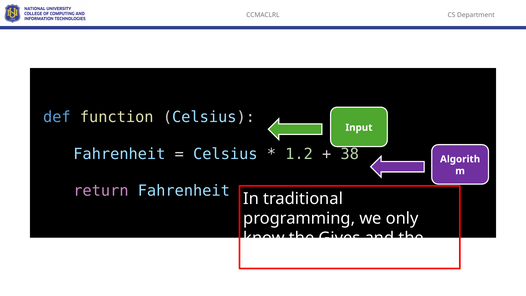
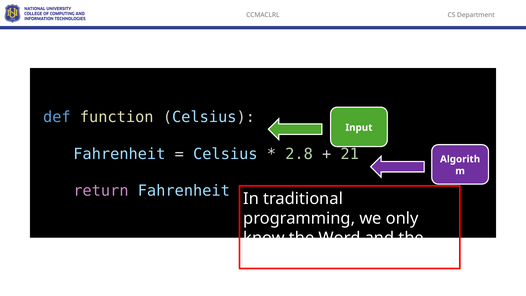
1.2: 1.2 -> 2.8 (299, 154)
38: 38 -> 21 (350, 154)
Gives: Gives -> Word (340, 238)
